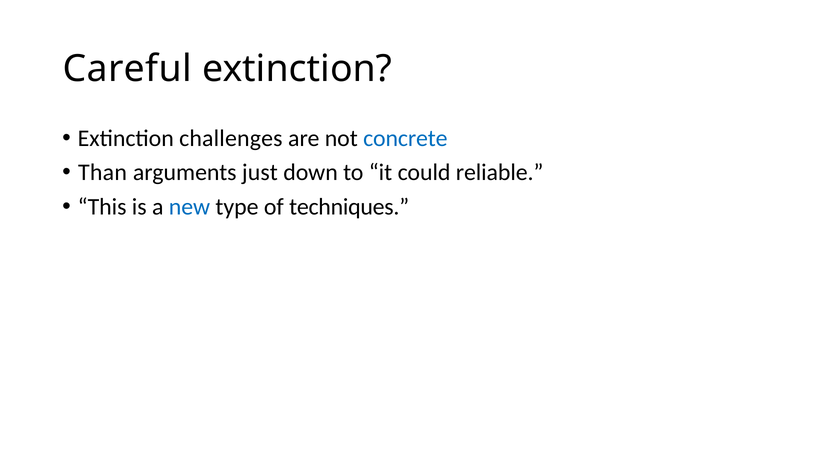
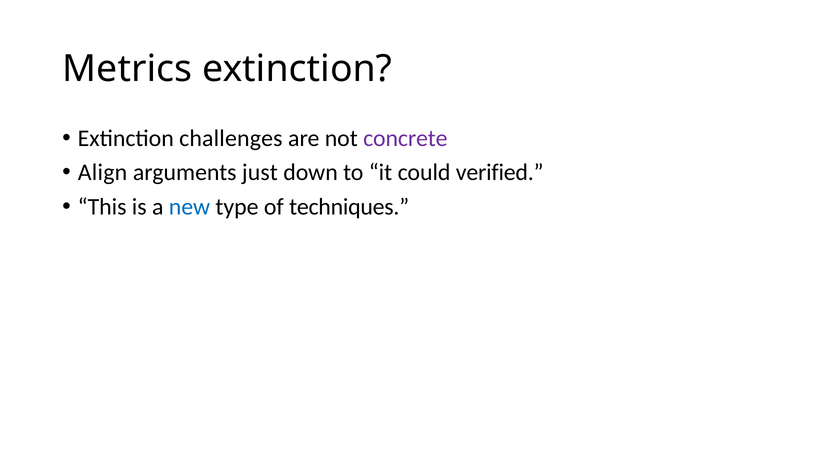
Careful: Careful -> Metrics (127, 69)
concrete colour: blue -> purple (405, 138)
Than: Than -> Align (103, 173)
reliable: reliable -> verified (500, 173)
